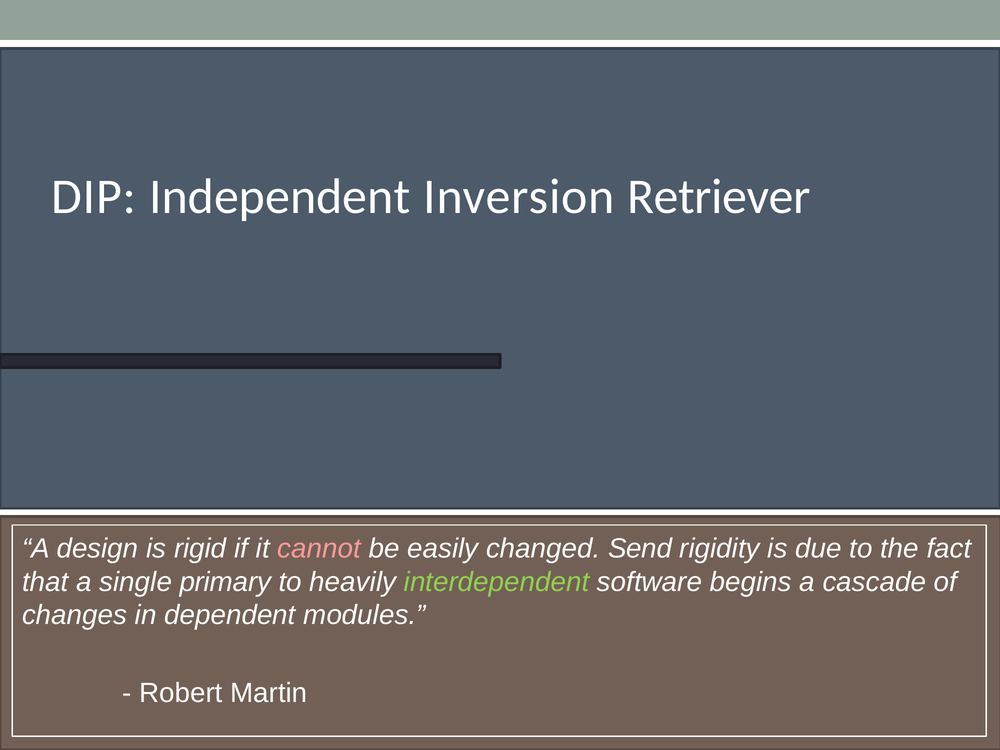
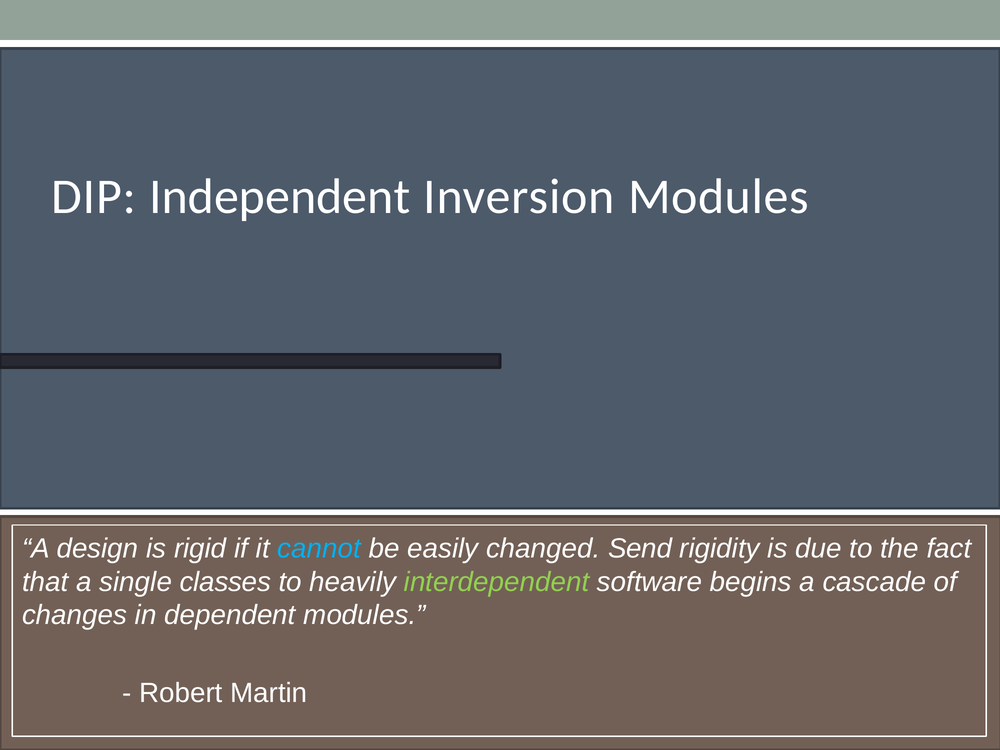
Inversion Retriever: Retriever -> Modules (718, 197)
cannot colour: pink -> light blue (319, 549)
primary: primary -> classes (225, 582)
